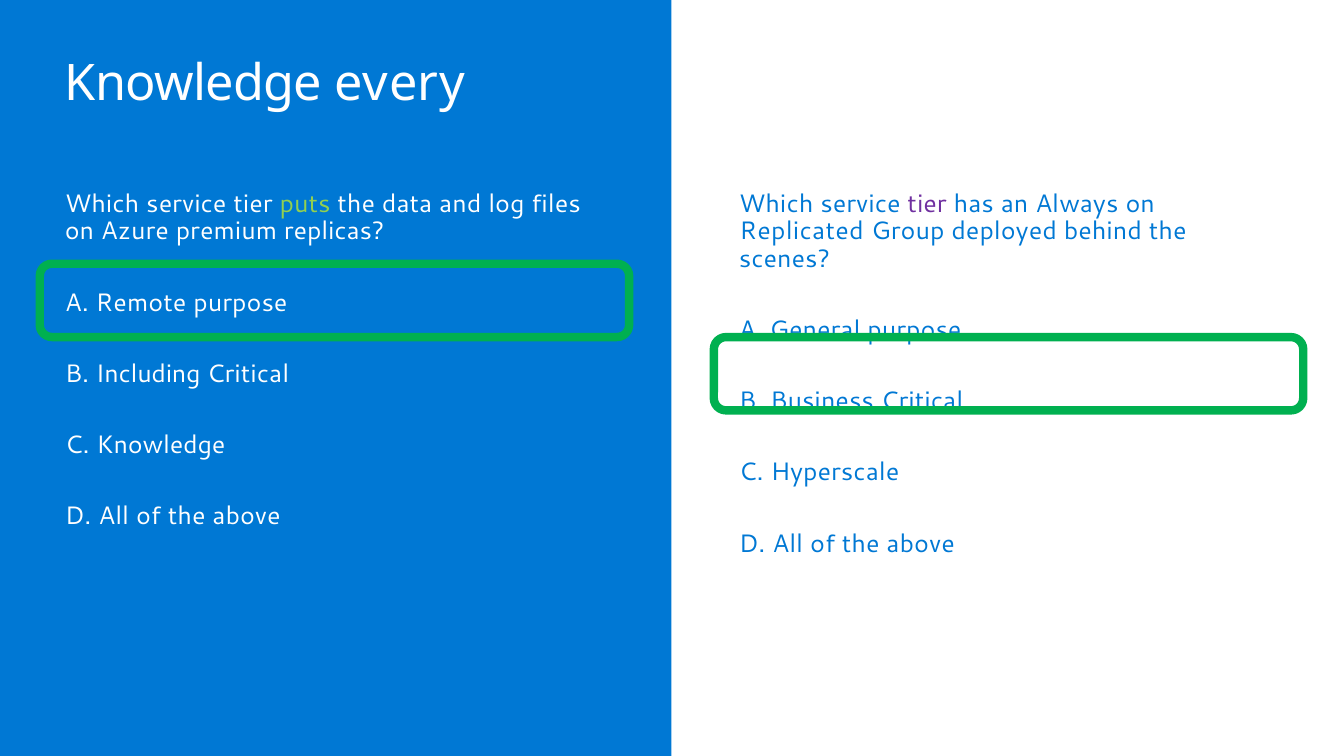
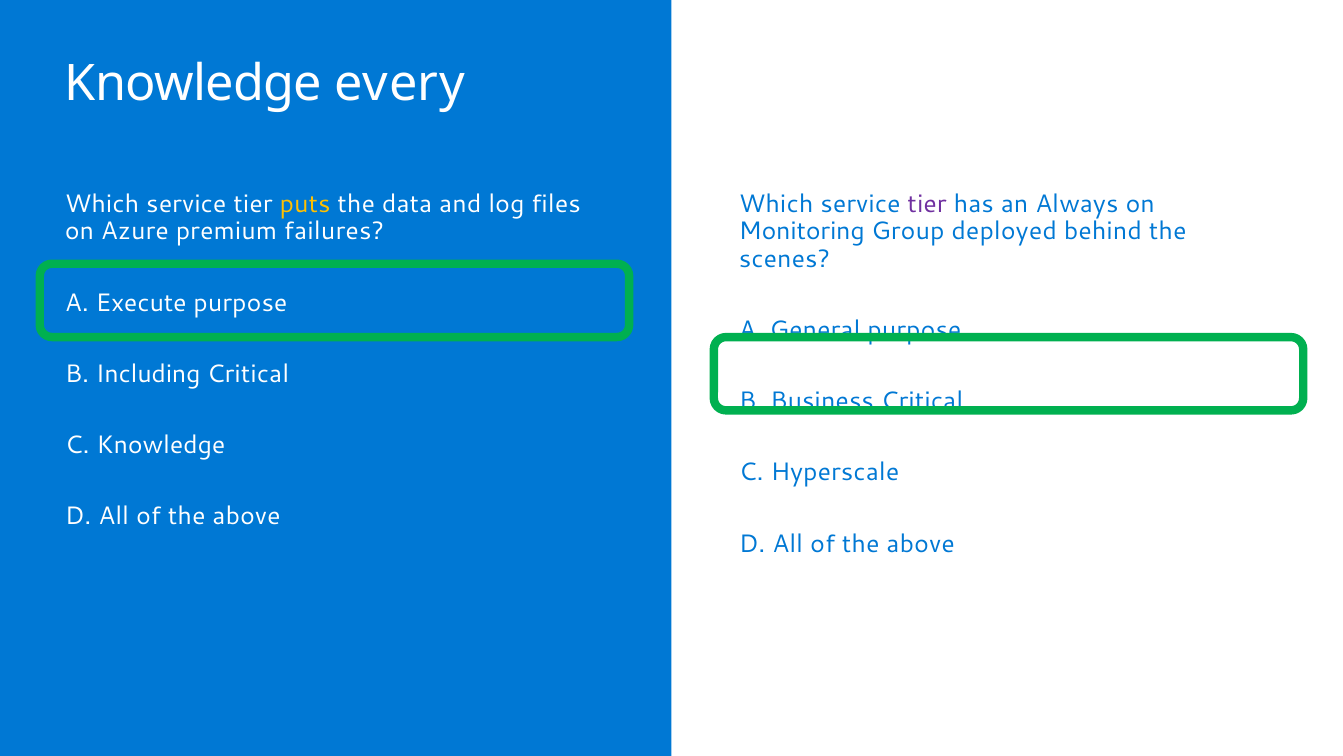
puts colour: light green -> yellow (305, 204)
replicas: replicas -> failures (334, 231)
Replicated: Replicated -> Monitoring (802, 231)
Remote: Remote -> Execute (141, 303)
